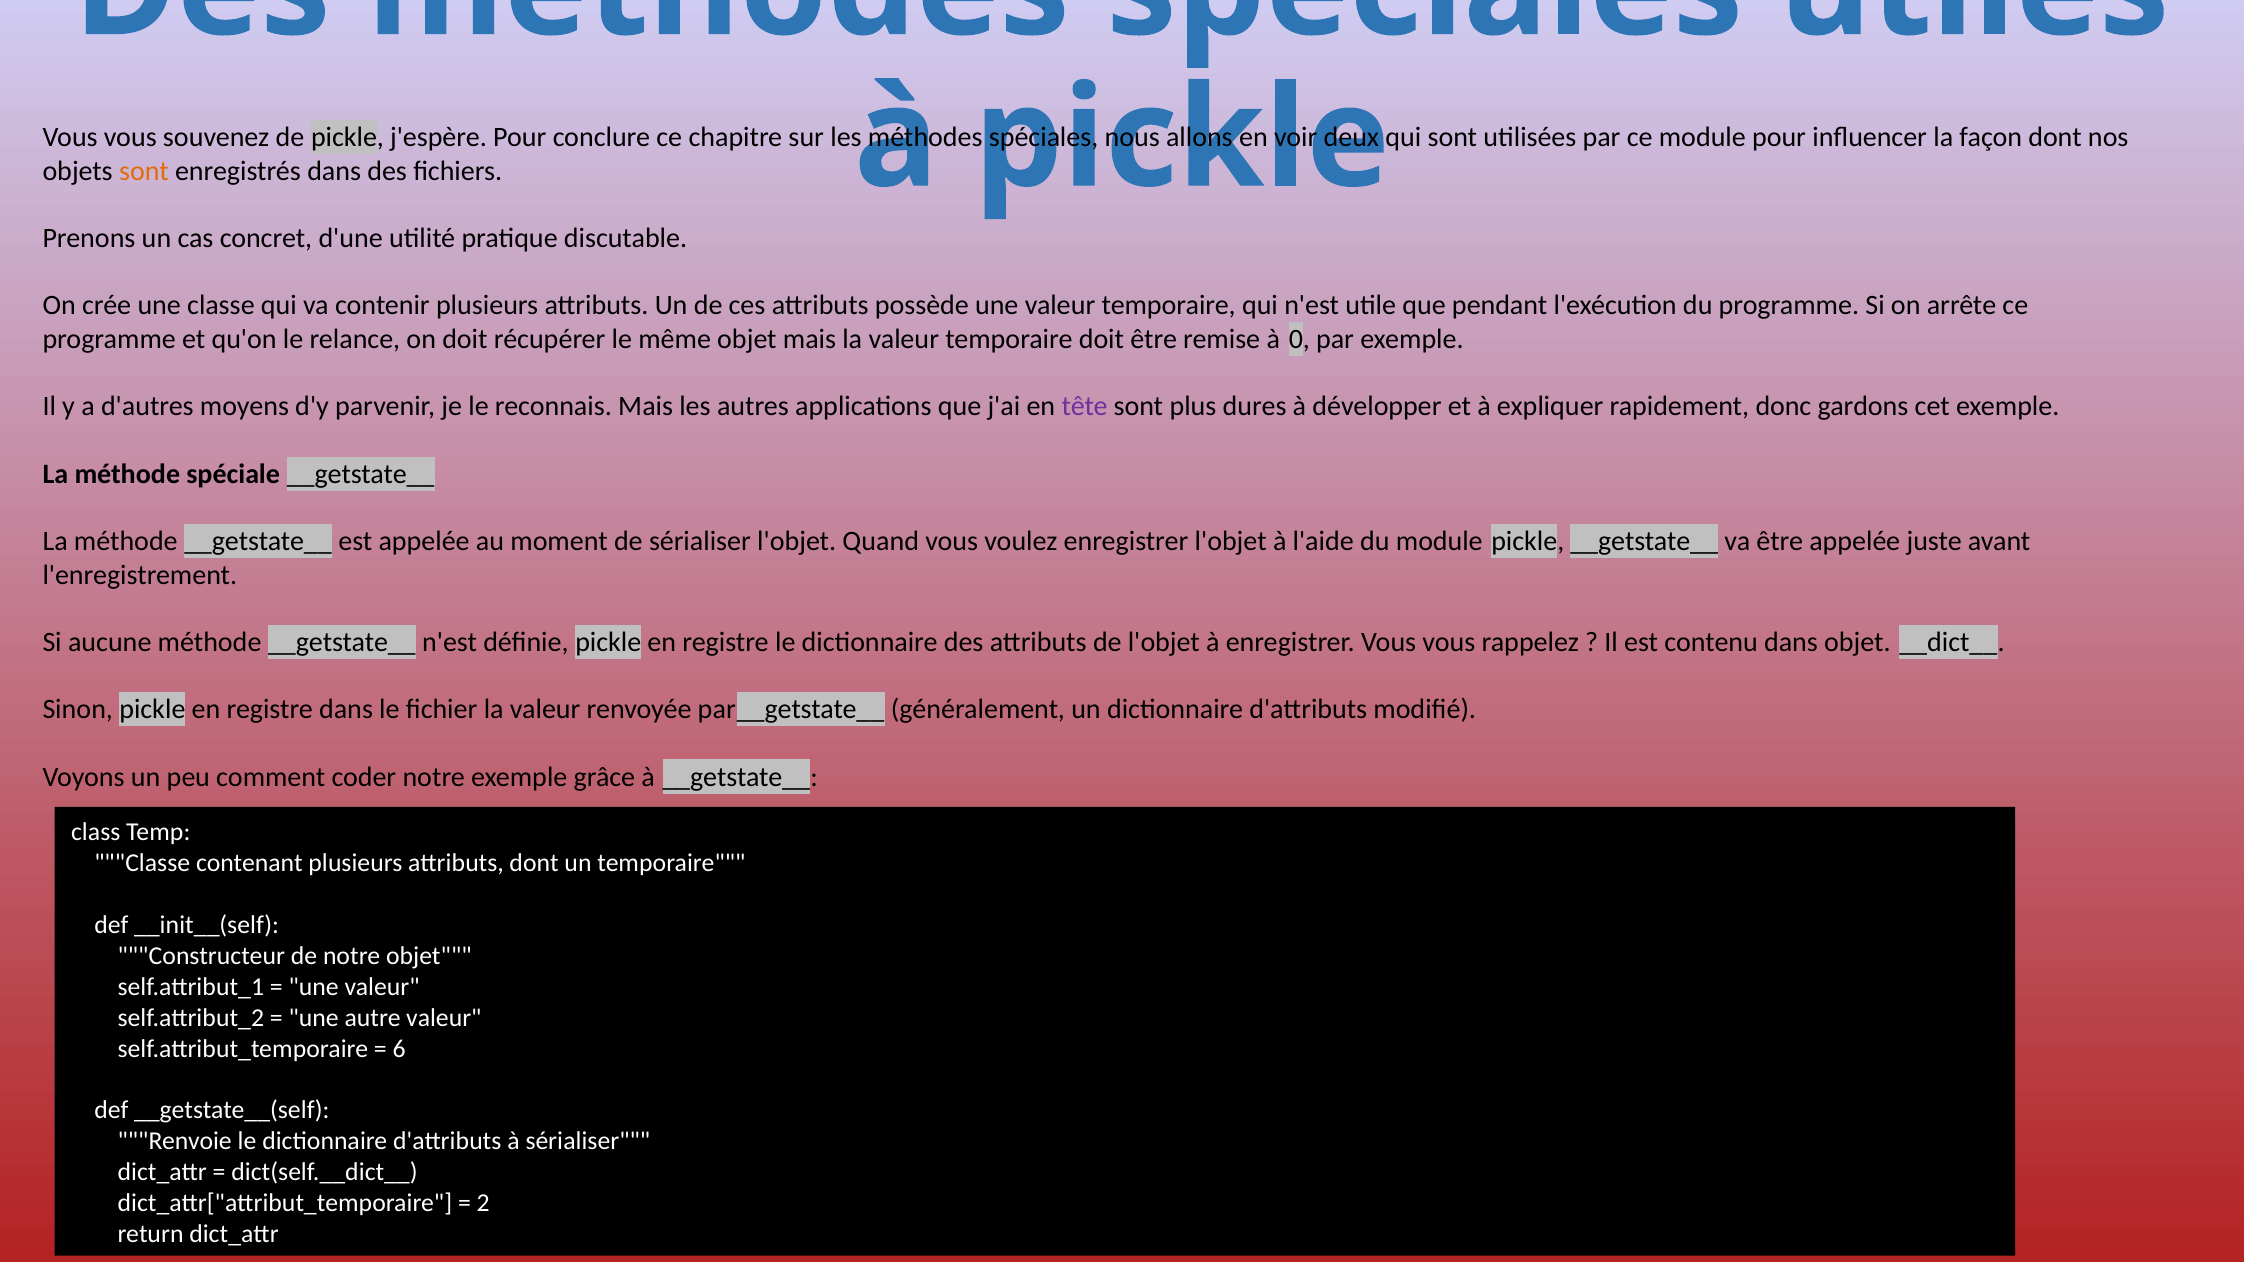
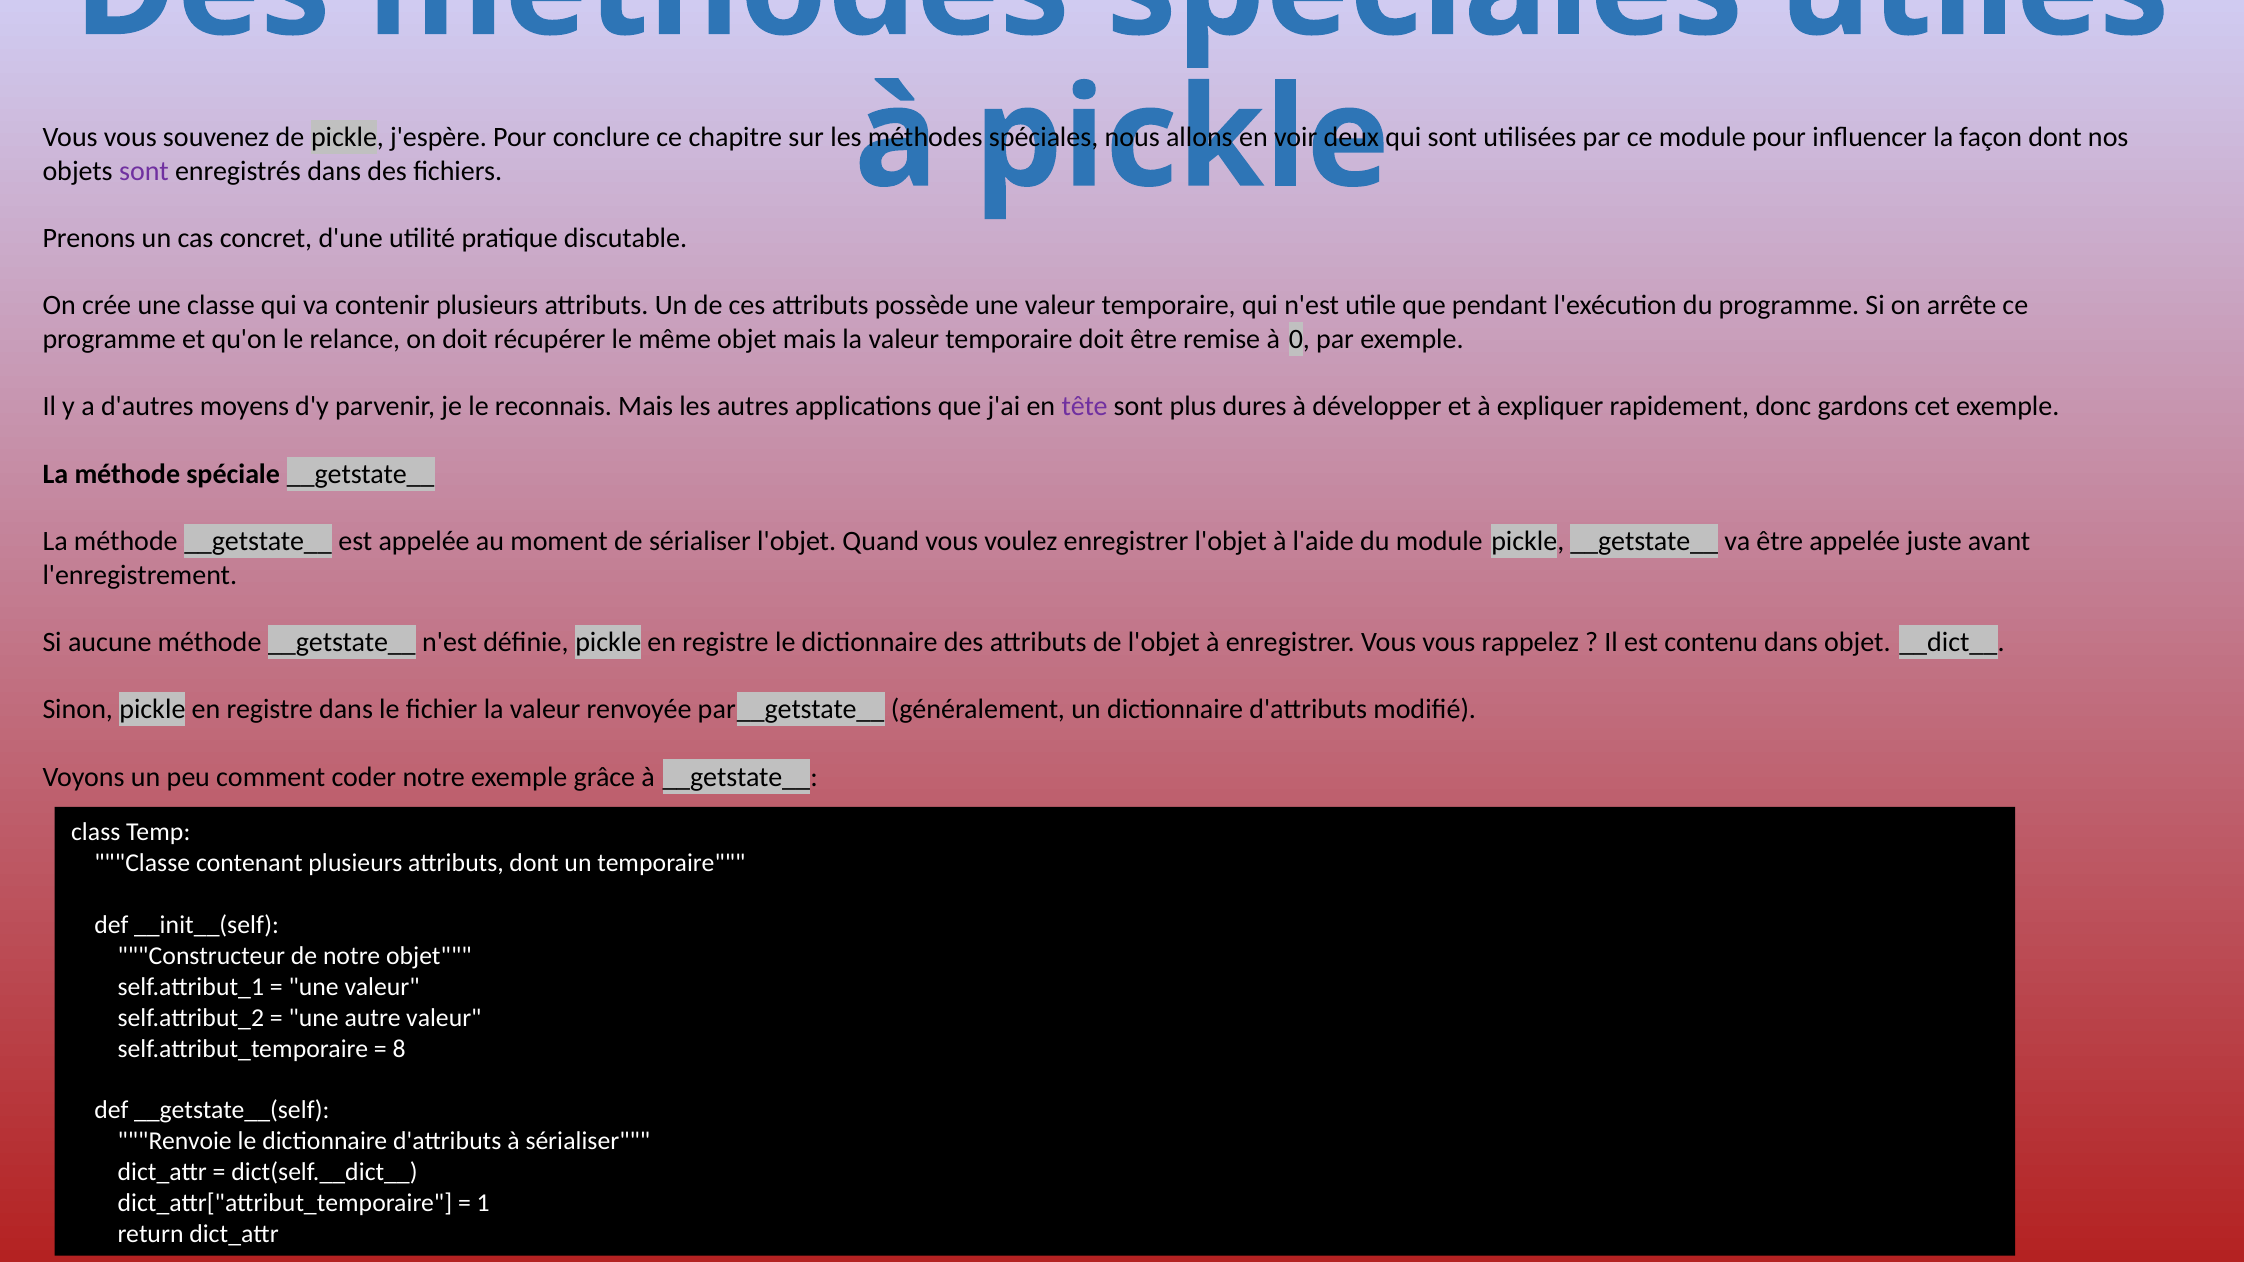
sont colour: orange -> purple (144, 171)
6: 6 -> 8 (399, 1049)
2: 2 -> 1 (483, 1203)
